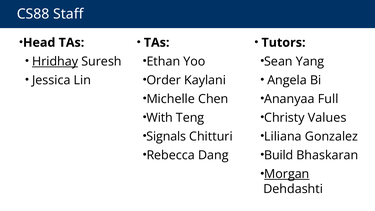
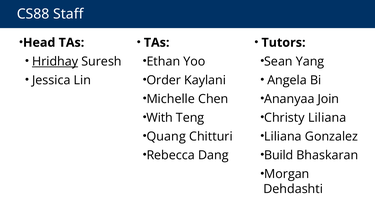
Full: Full -> Join (328, 99)
Christy Values: Values -> Liliana (327, 118)
Signals: Signals -> Quang (166, 136)
Morgan underline: present -> none (287, 174)
